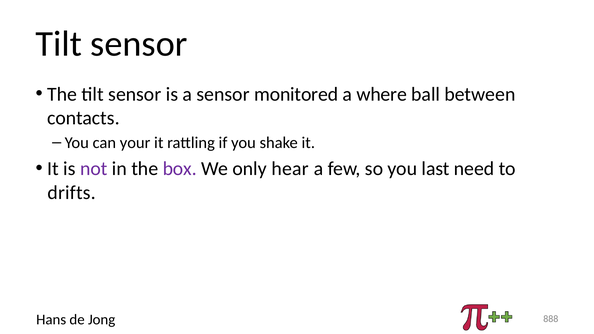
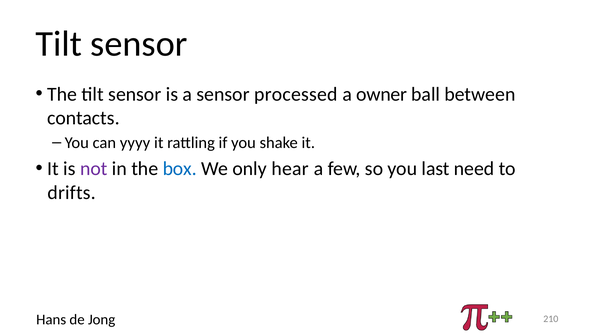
monitored: monitored -> processed (296, 94)
where: where -> owner (382, 94)
your: your -> yyyy (135, 143)
box colour: purple -> blue (180, 169)
888: 888 -> 210 (551, 319)
